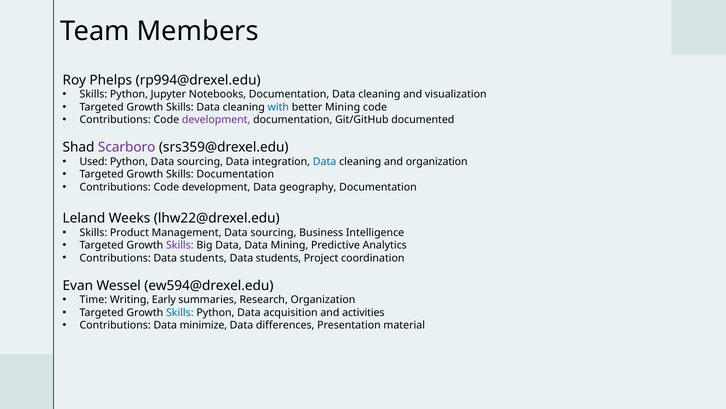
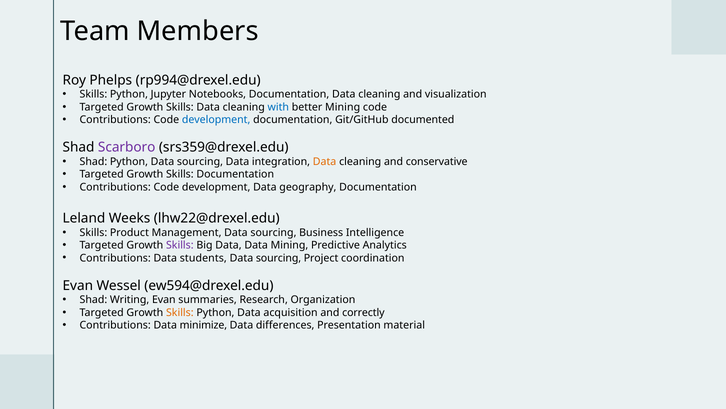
development colour: purple -> blue (216, 120)
Used: Used -> Shad (93, 161)
Data colour: blue -> orange (325, 161)
and organization: organization -> conservative (437, 161)
students: students -> sourcing (279, 258)
Time: Time -> Shad (93, 299)
Writing Early: Early -> Evan (164, 299)
Skills colour: blue -> orange (180, 312)
activities: activities -> correctly (363, 312)
